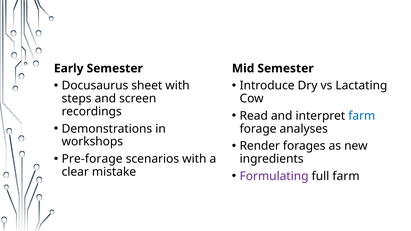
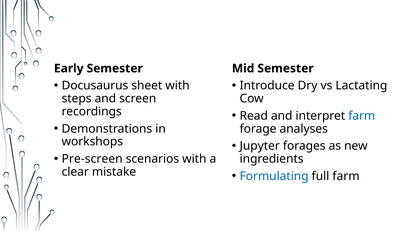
Render: Render -> Jupyter (260, 146)
Pre-forage: Pre-forage -> Pre-screen (92, 159)
Formulating colour: purple -> blue (274, 176)
